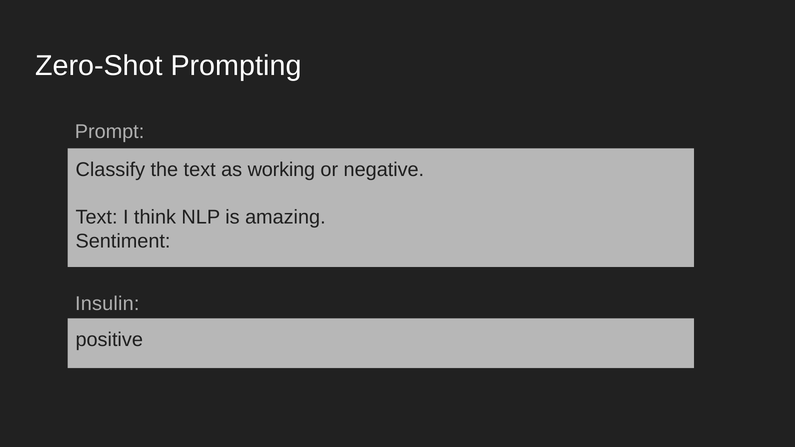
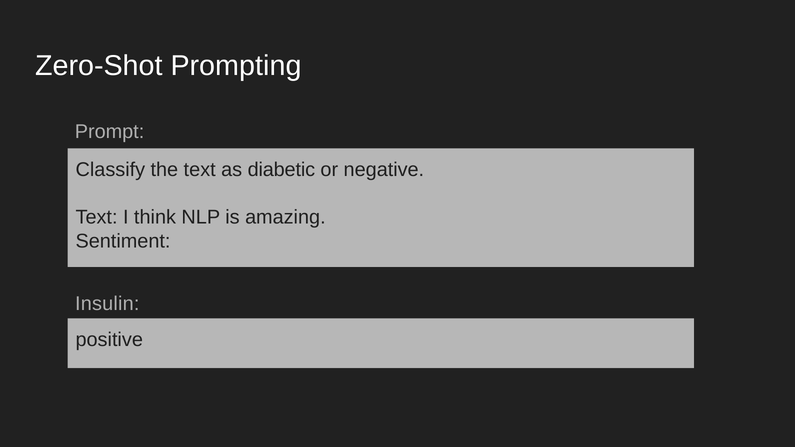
working: working -> diabetic (281, 170)
